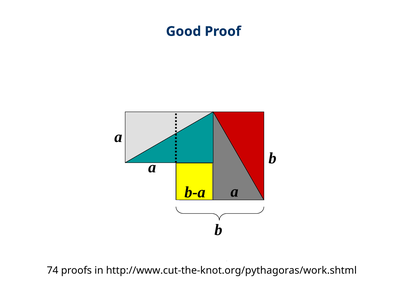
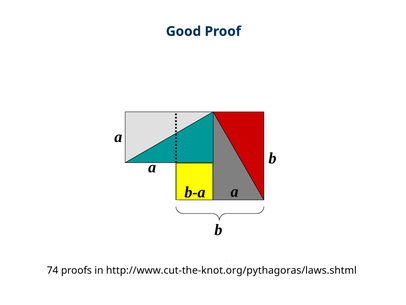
http://www.cut-the-knot.org/pythagoras/work.shtml: http://www.cut-the-knot.org/pythagoras/work.shtml -> http://www.cut-the-knot.org/pythagoras/laws.shtml (231, 270)
